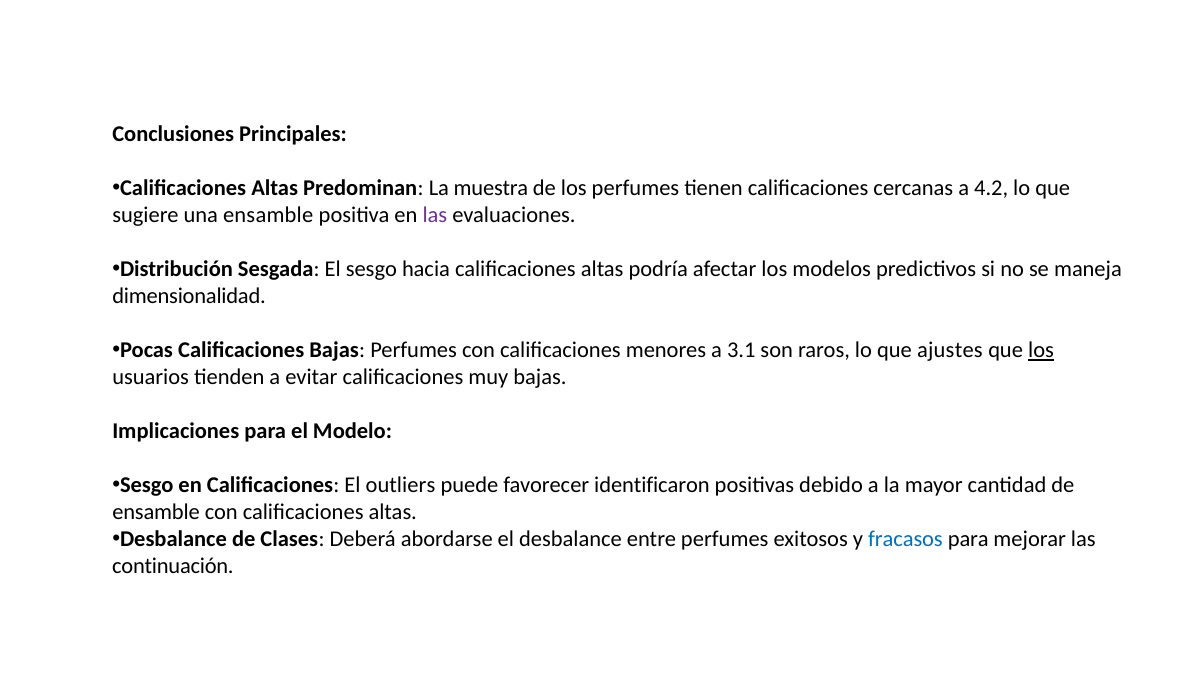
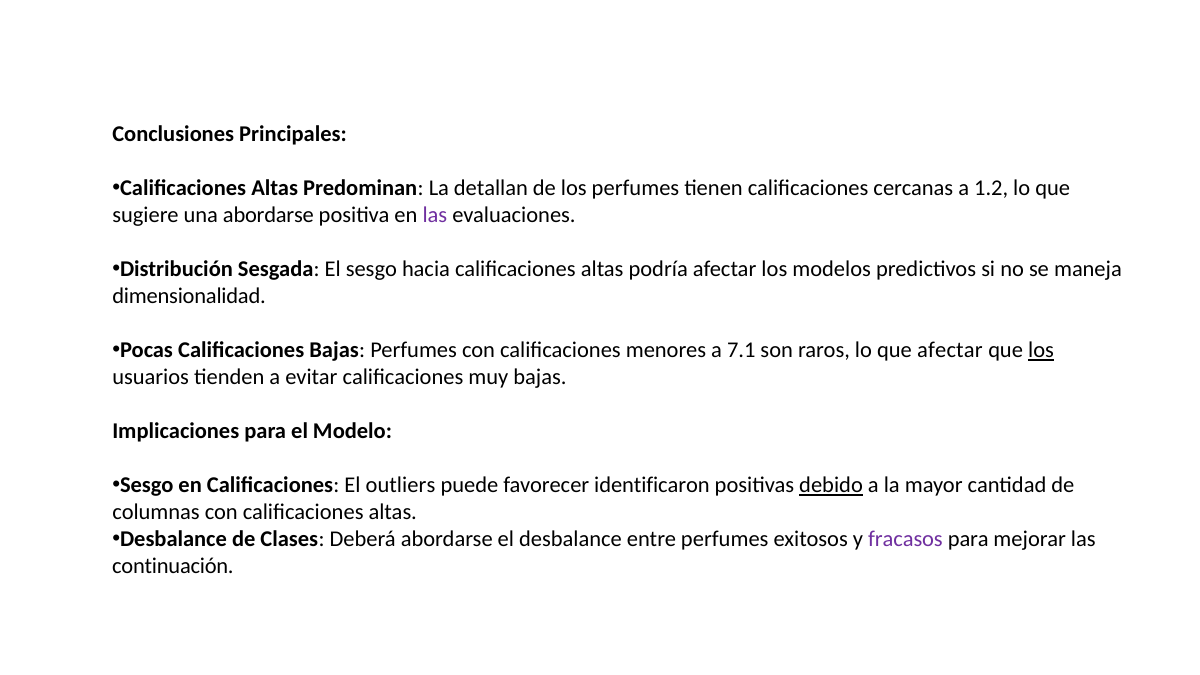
muestra: muestra -> detallan (491, 188)
4.2: 4.2 -> 1.2 (991, 188)
una ensamble: ensamble -> abordarse (268, 215)
3.1: 3.1 -> 7.1 (741, 350)
que ajustes: ajustes -> afectar (950, 350)
debido underline: none -> present (831, 485)
ensamble: ensamble -> columnas (156, 512)
fracasos colour: blue -> purple (905, 539)
